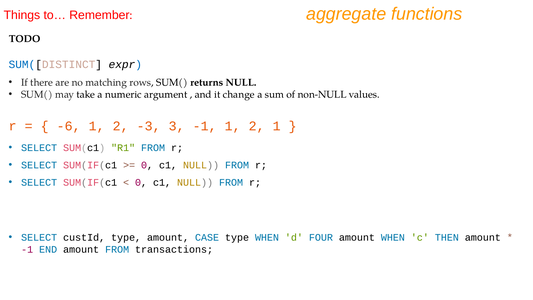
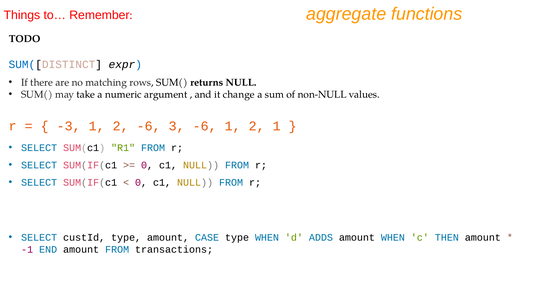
-6: -6 -> -3 (69, 126)
2 -3: -3 -> -6 (149, 126)
3 -1: -1 -> -6 (205, 126)
FOUR: FOUR -> ADDS (321, 237)
